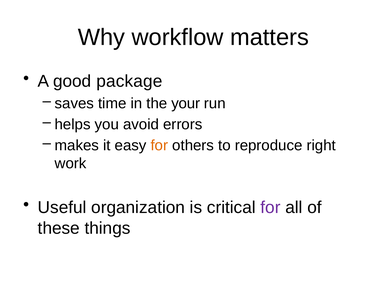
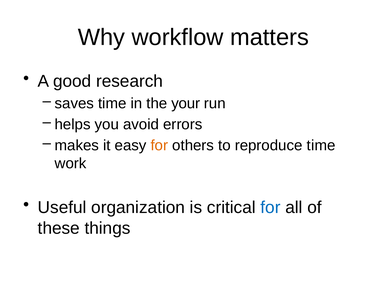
package: package -> research (130, 81)
reproduce right: right -> time (321, 146)
for colour: purple -> blue (270, 208)
